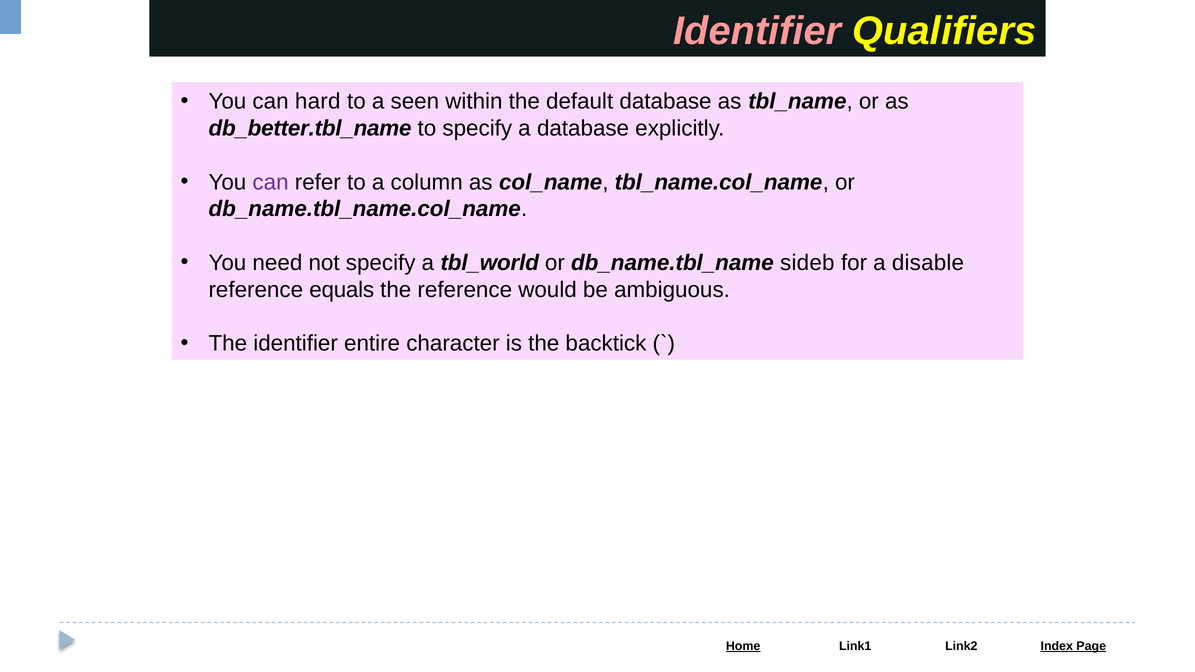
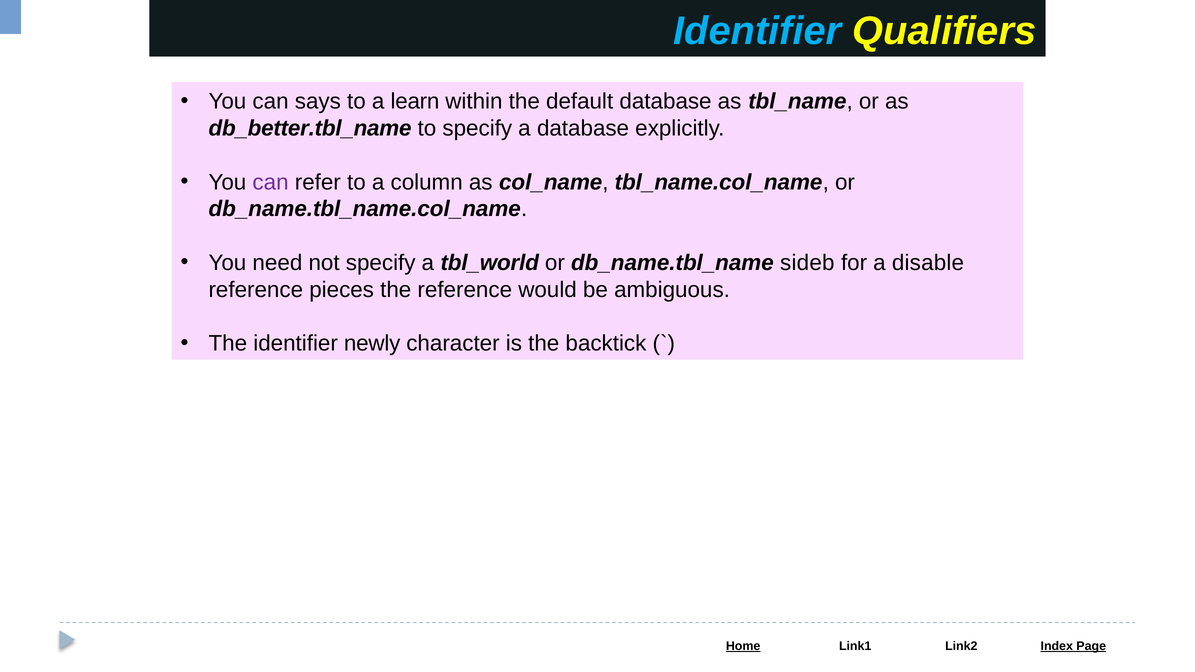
Identifier colour: pink -> light blue (757, 31)
hard: hard -> says (318, 102)
seen: seen -> learn (415, 102)
equals: equals -> pieces (342, 290)
entire: entire -> newly (372, 344)
